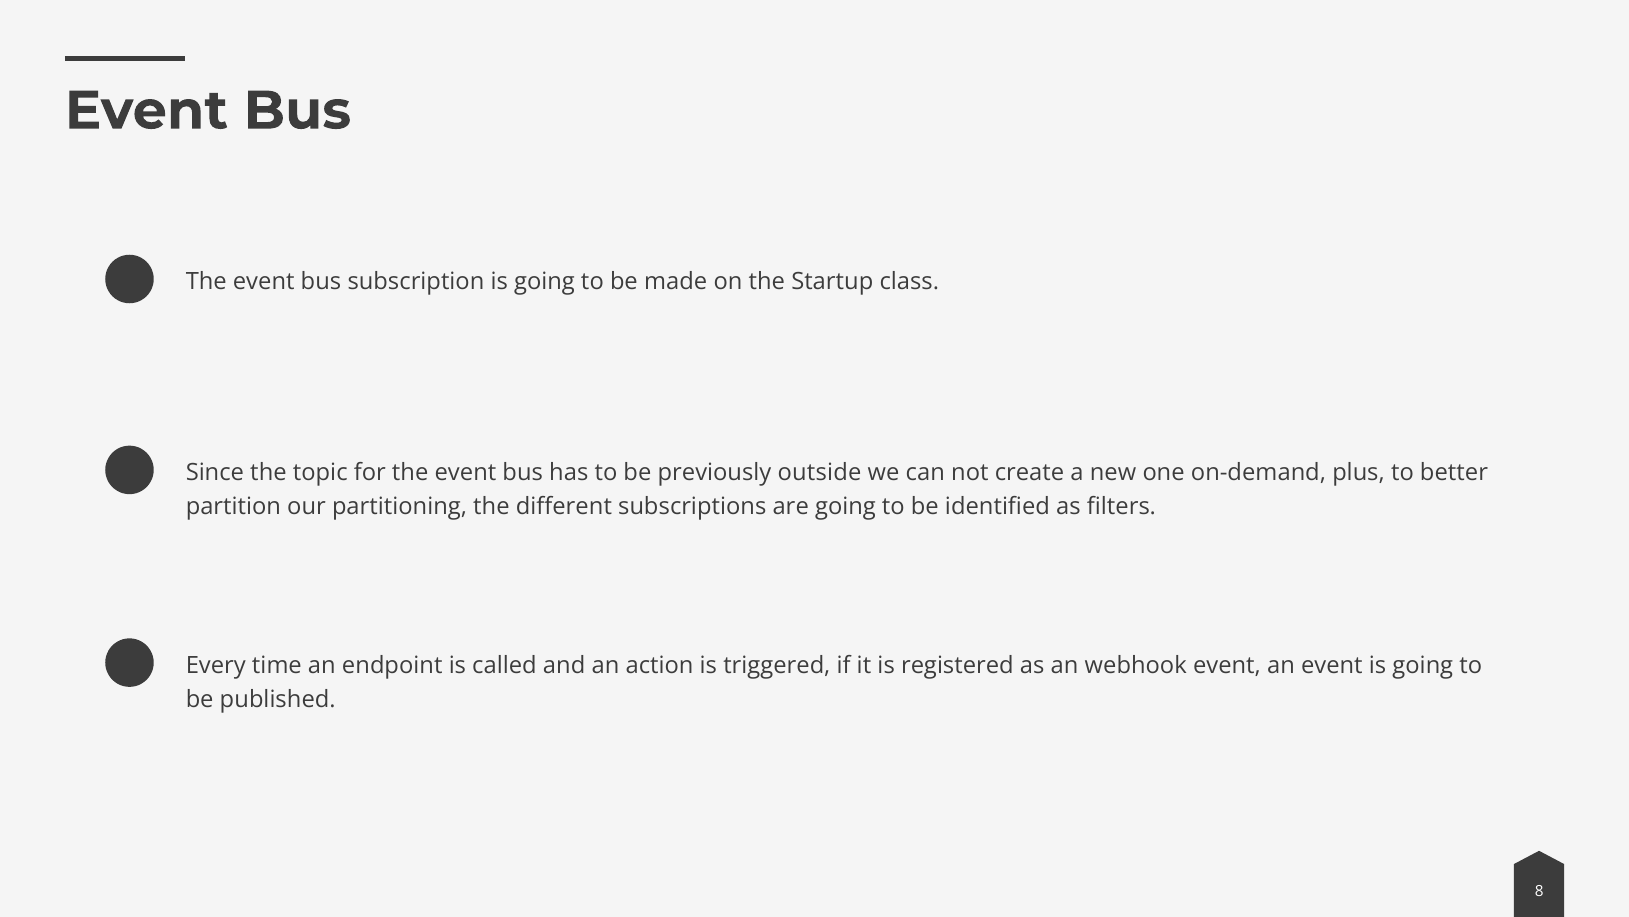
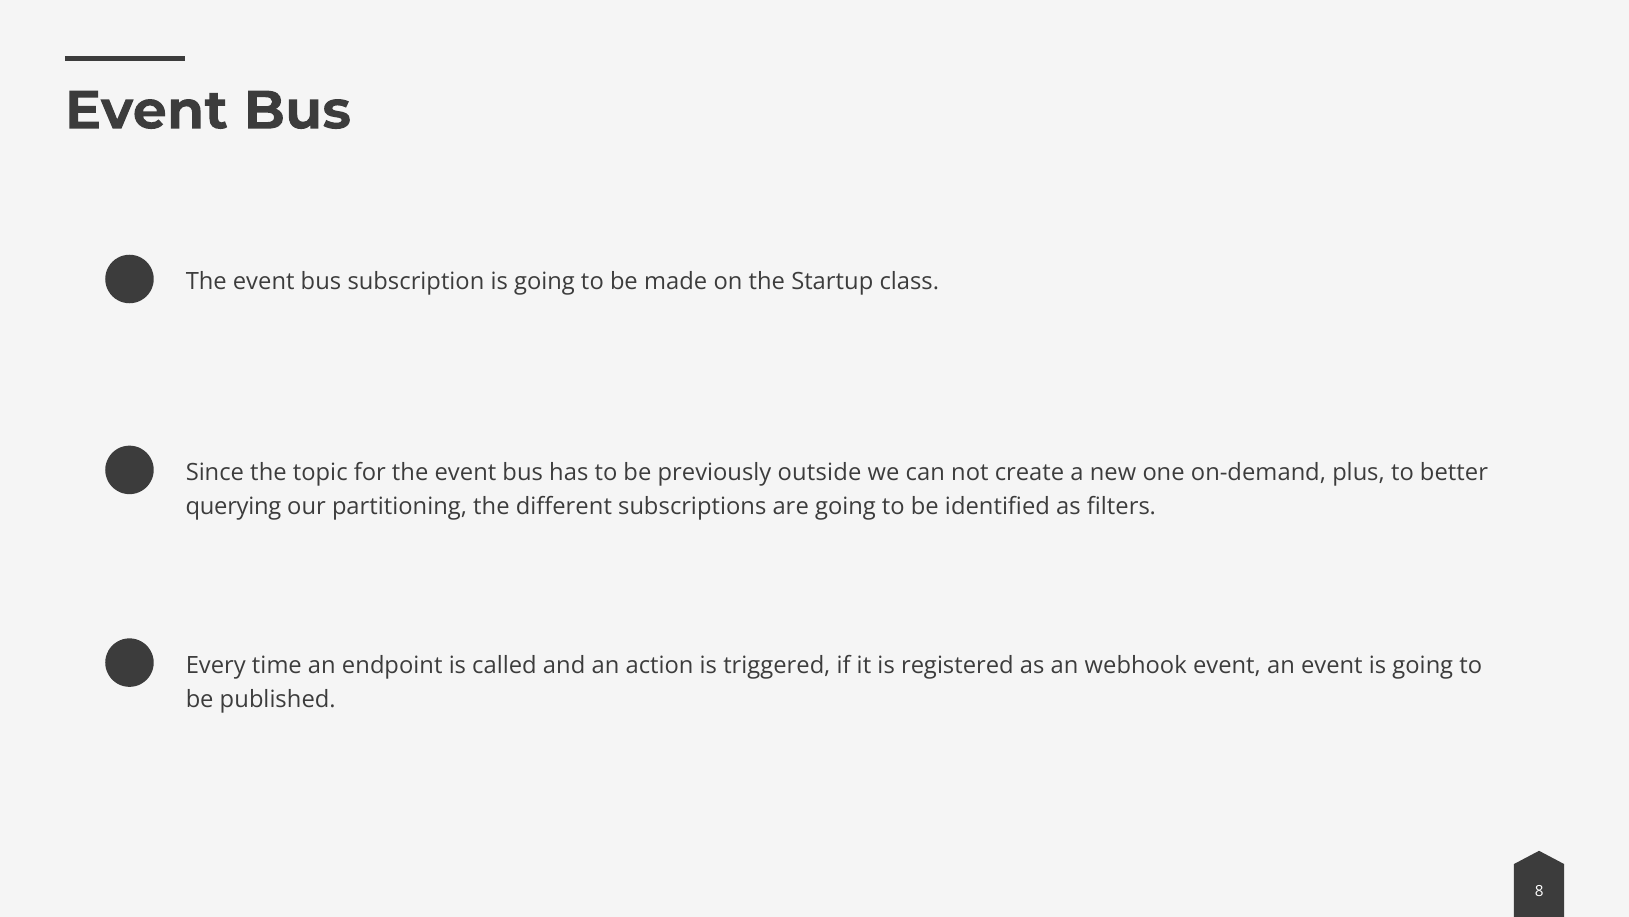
partition: partition -> querying (233, 506)
